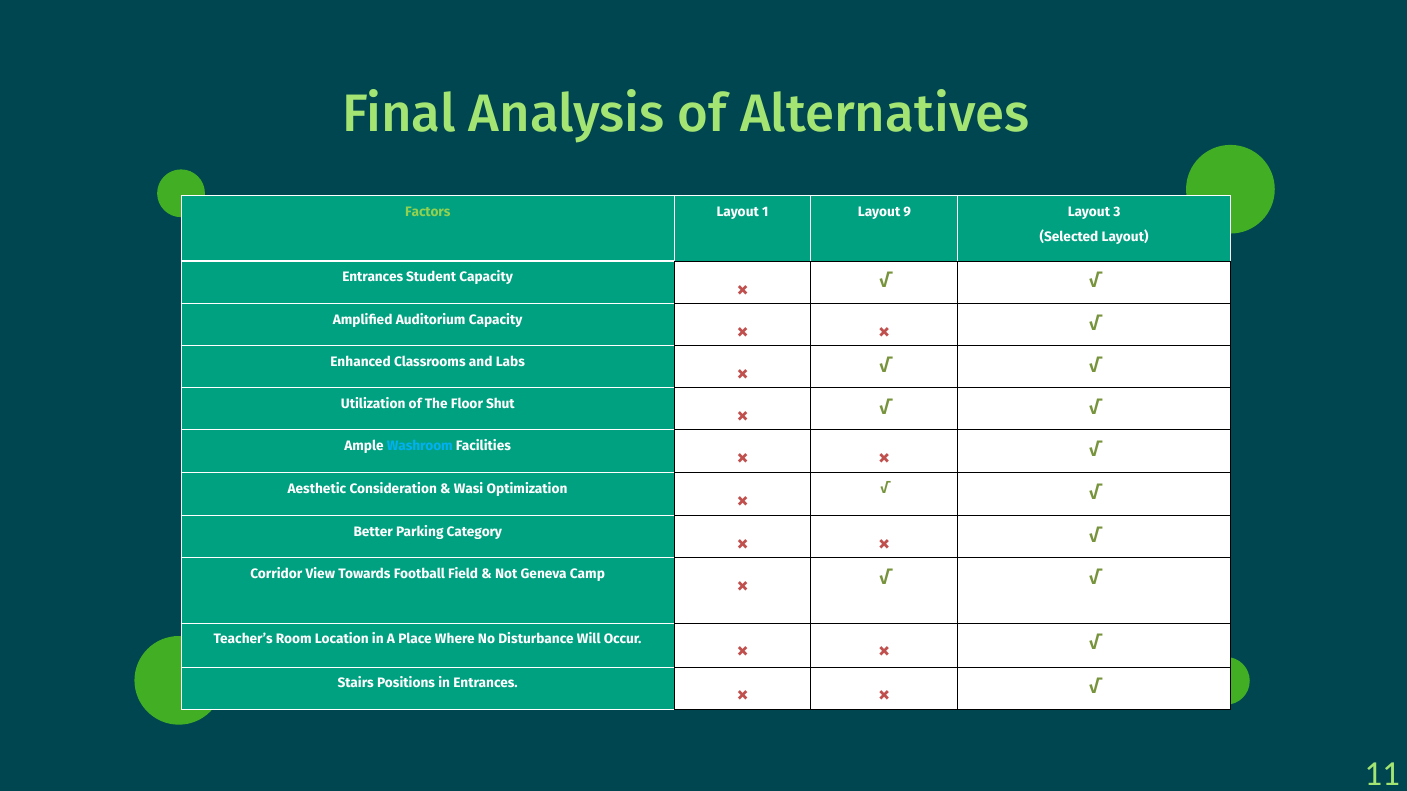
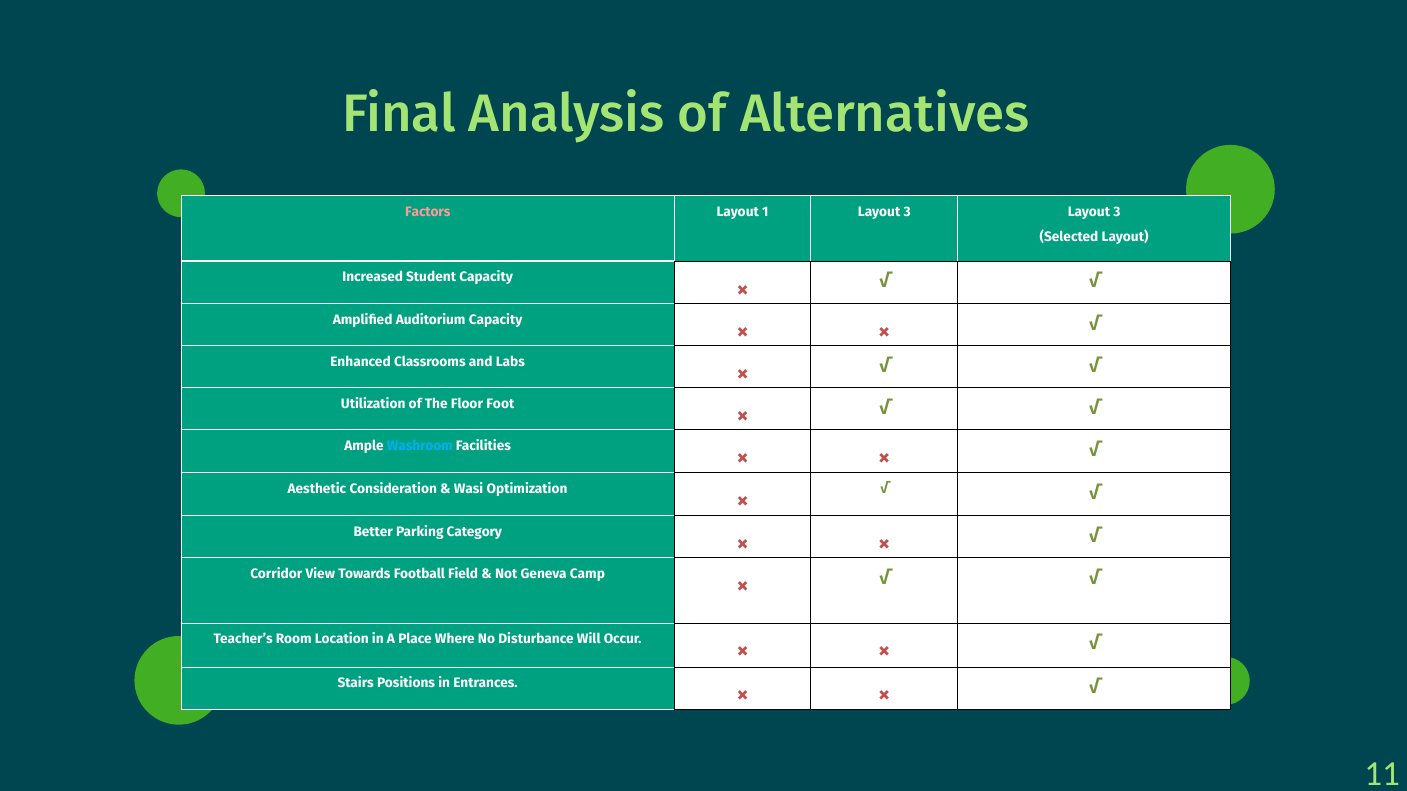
Factors colour: light green -> pink (428, 212)
1 Layout 9: 9 -> 3 (907, 212)
Entrances: Entrances -> Increased (373, 278)
Shut: Shut -> Foot (500, 404)
